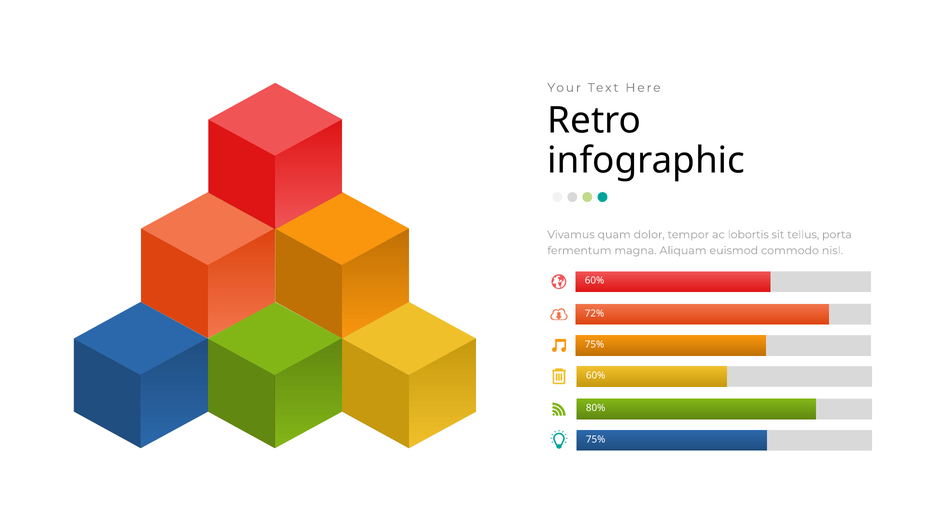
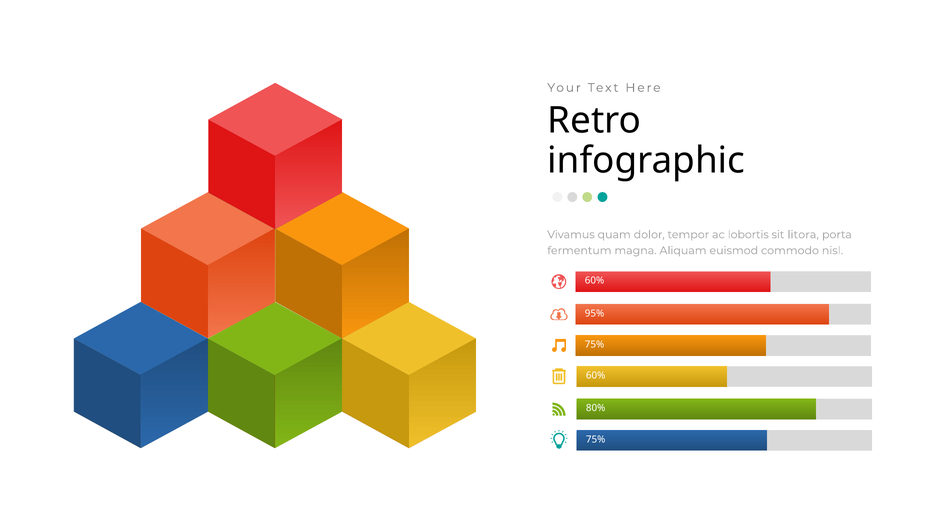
tellus: tellus -> litora (803, 235)
72%: 72% -> 95% (595, 313)
